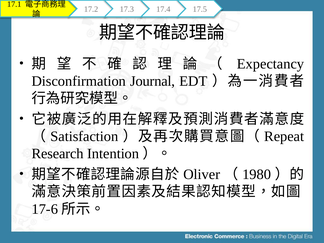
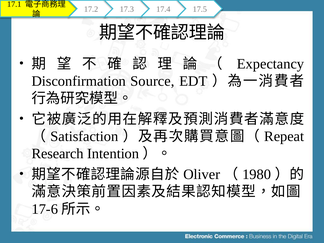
Journal: Journal -> Source (152, 81)
